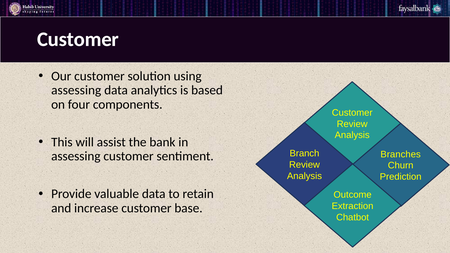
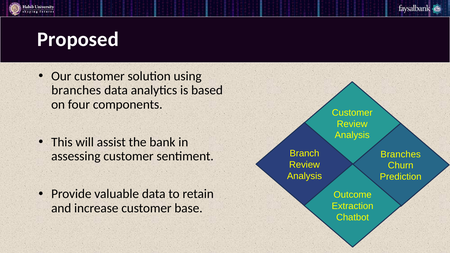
Customer: Customer -> Proposed (78, 39)
assessing: assessing -> branches (76, 90)
